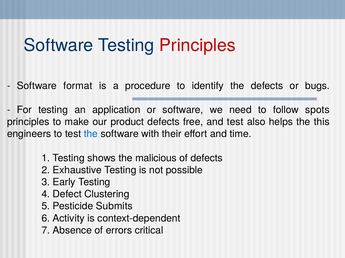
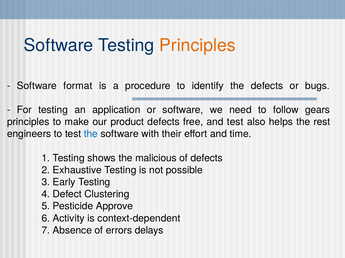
Principles colour: red -> orange (197, 45)
spots: spots -> gears (318, 110)
this: this -> rest (322, 122)
Submits: Submits -> Approve (114, 207)
critical: critical -> delays (149, 231)
